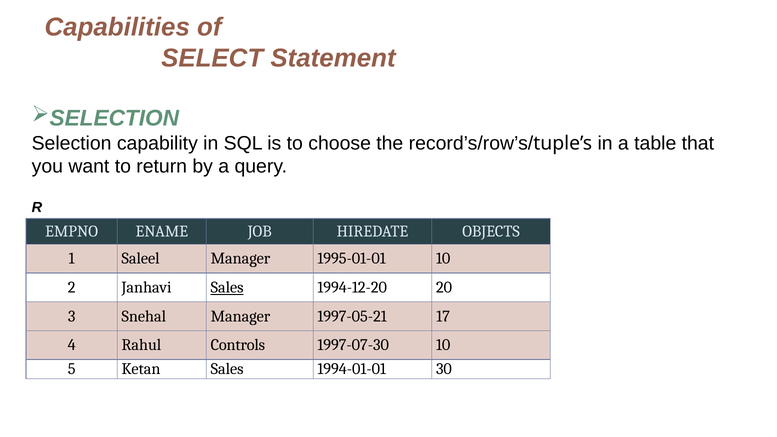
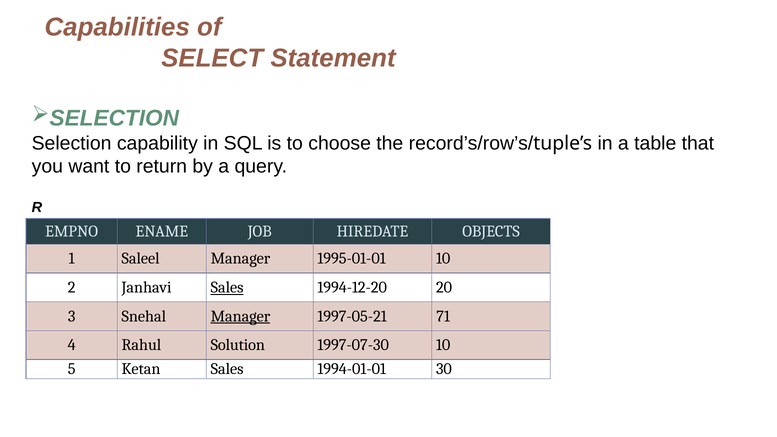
Manager underline: none -> present (240, 316)
17: 17 -> 71 (443, 316)
Controls: Controls -> Solution (238, 345)
